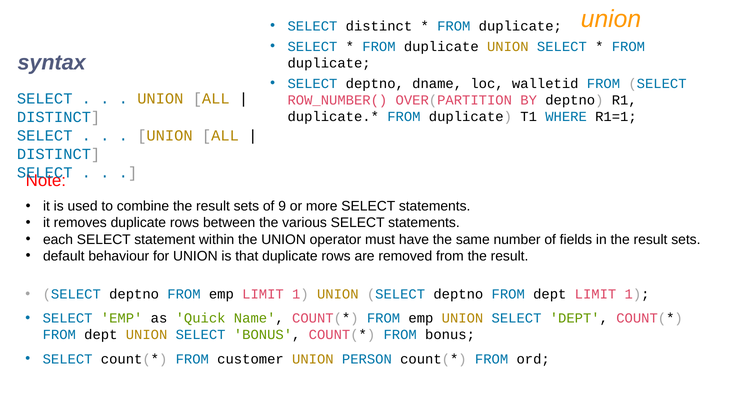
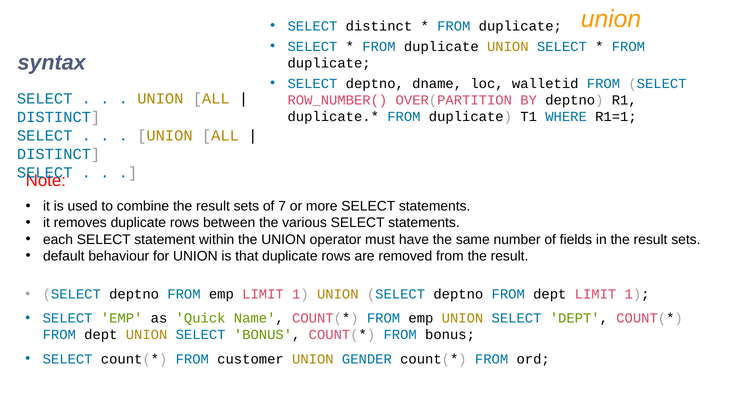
9: 9 -> 7 (282, 206)
PERSON: PERSON -> GENDER (367, 359)
